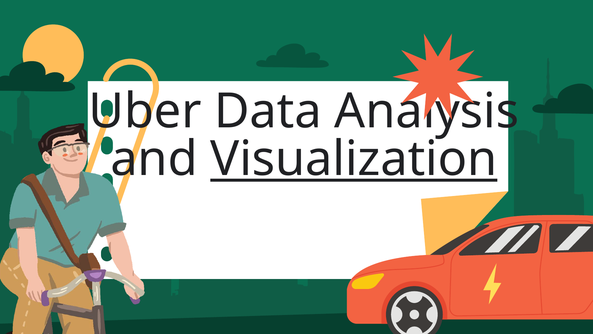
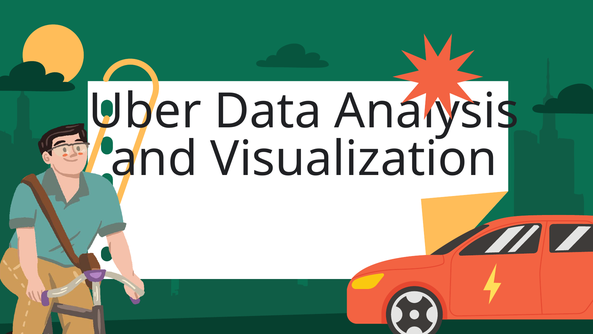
Visualization underline: present -> none (354, 159)
